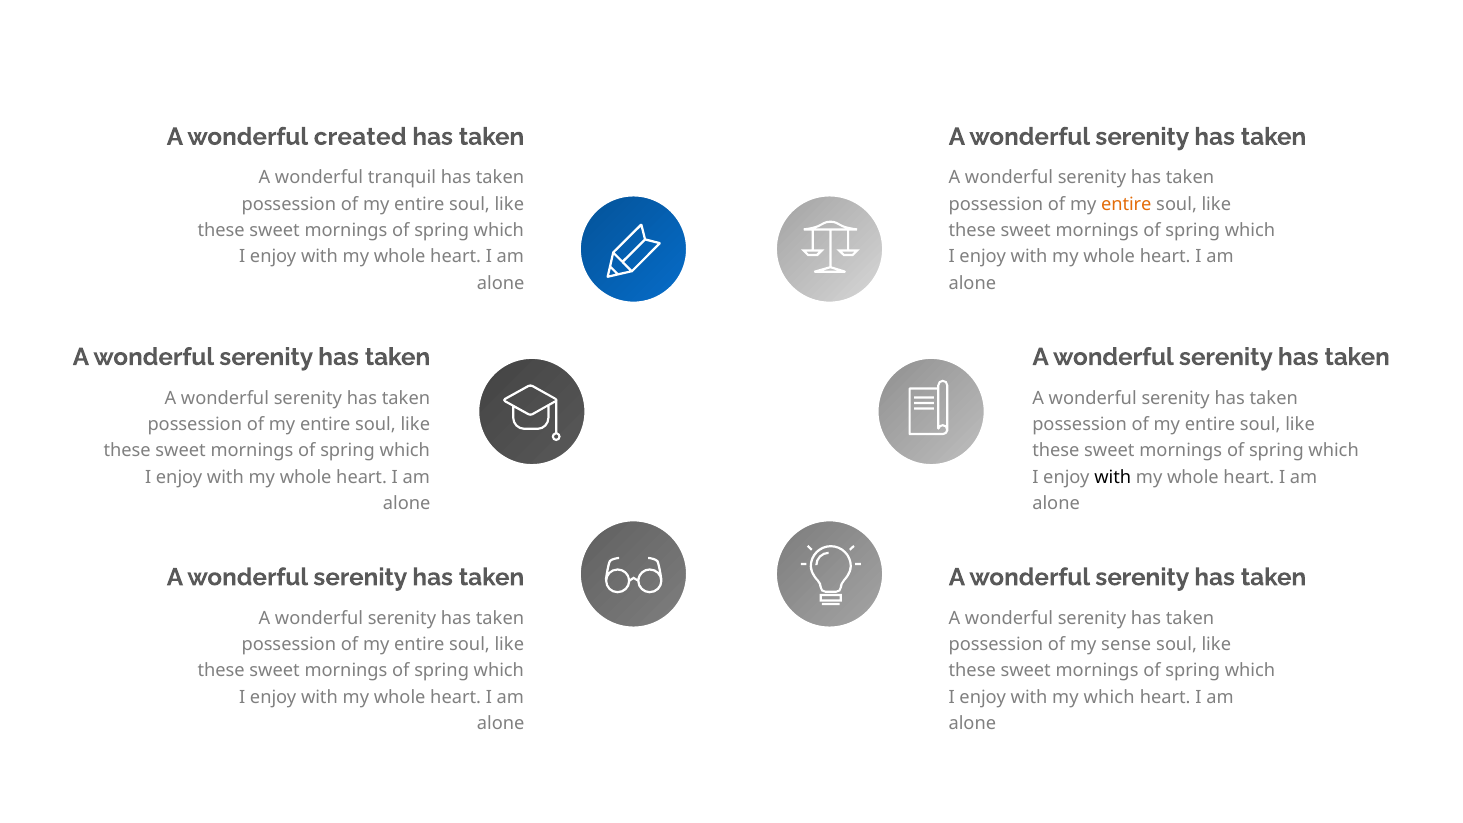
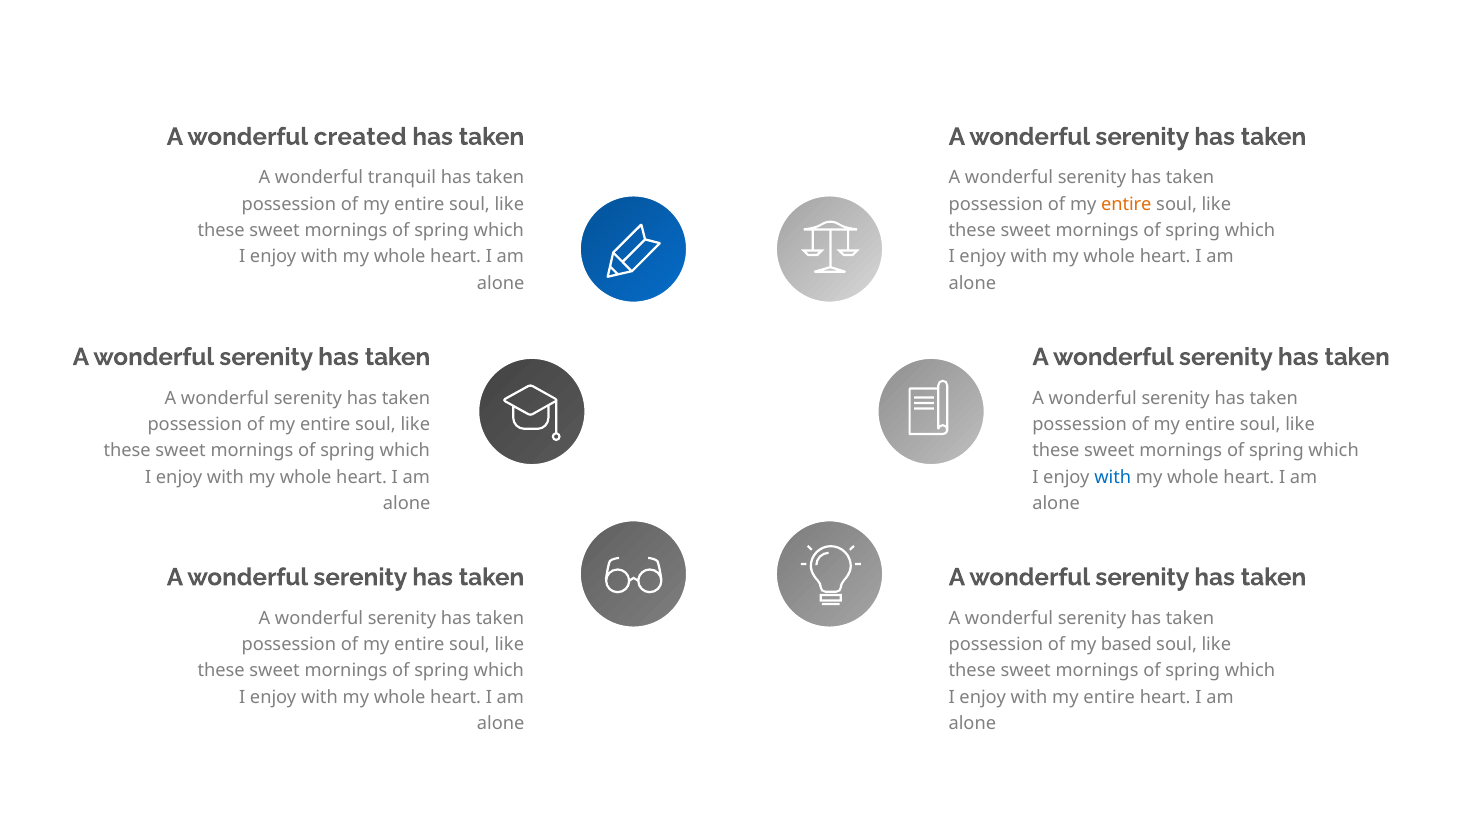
with colour: black -> blue (1113, 477)
sense: sense -> based (1126, 645)
with my which: which -> entire (1109, 697)
